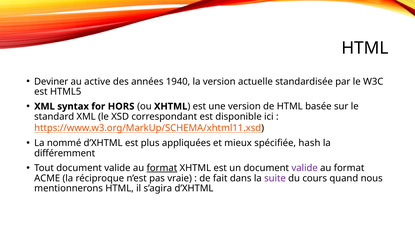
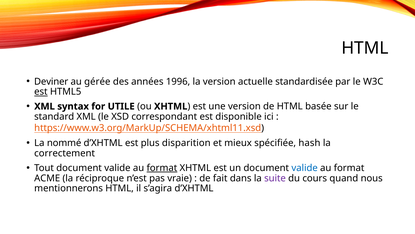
active: active -> gérée (97, 81)
1940: 1940 -> 1996 (178, 81)
est underline: none -> present (41, 92)
HORS: HORS -> UTILE (121, 106)
appliquées: appliquées -> disparition (186, 143)
différemment: différemment -> correctement (65, 153)
valide colour: purple -> blue (305, 168)
